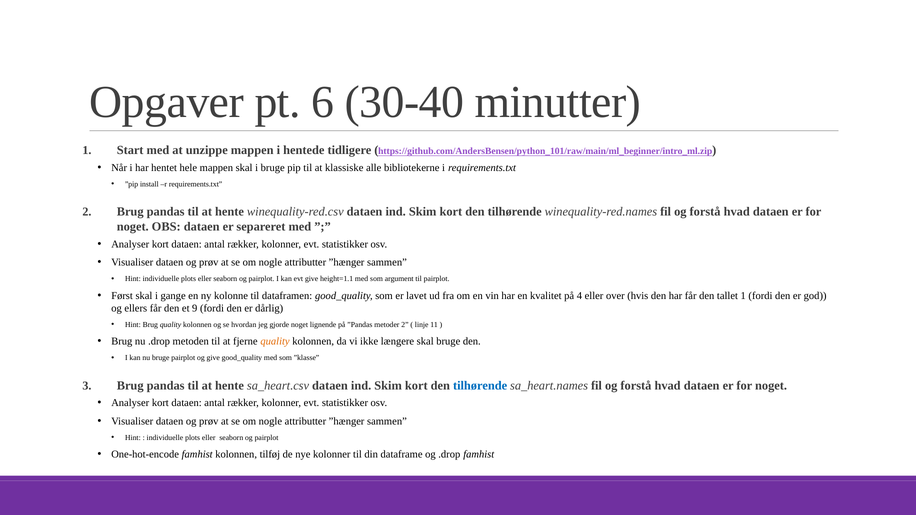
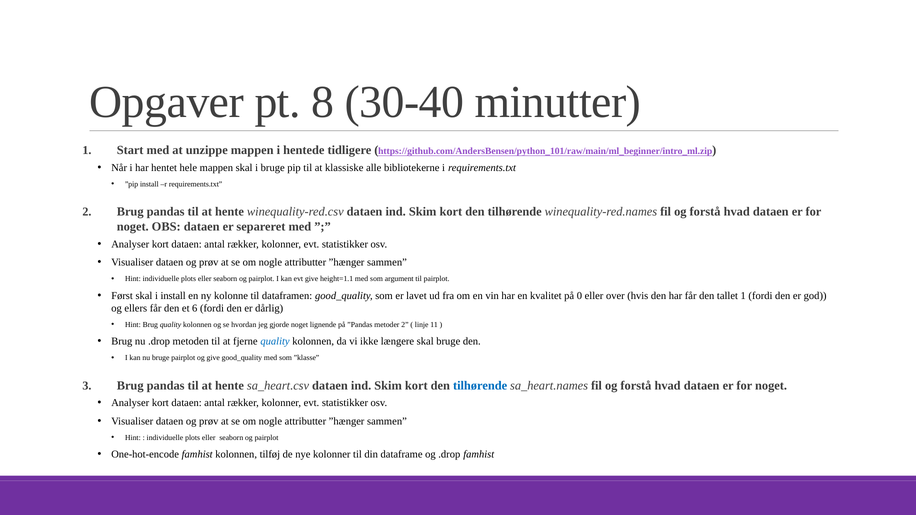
6: 6 -> 8 (323, 102)
i gange: gange -> install (173, 296)
4: 4 -> 0 (579, 296)
9: 9 -> 6 (195, 308)
quality colour: orange -> blue (275, 342)
